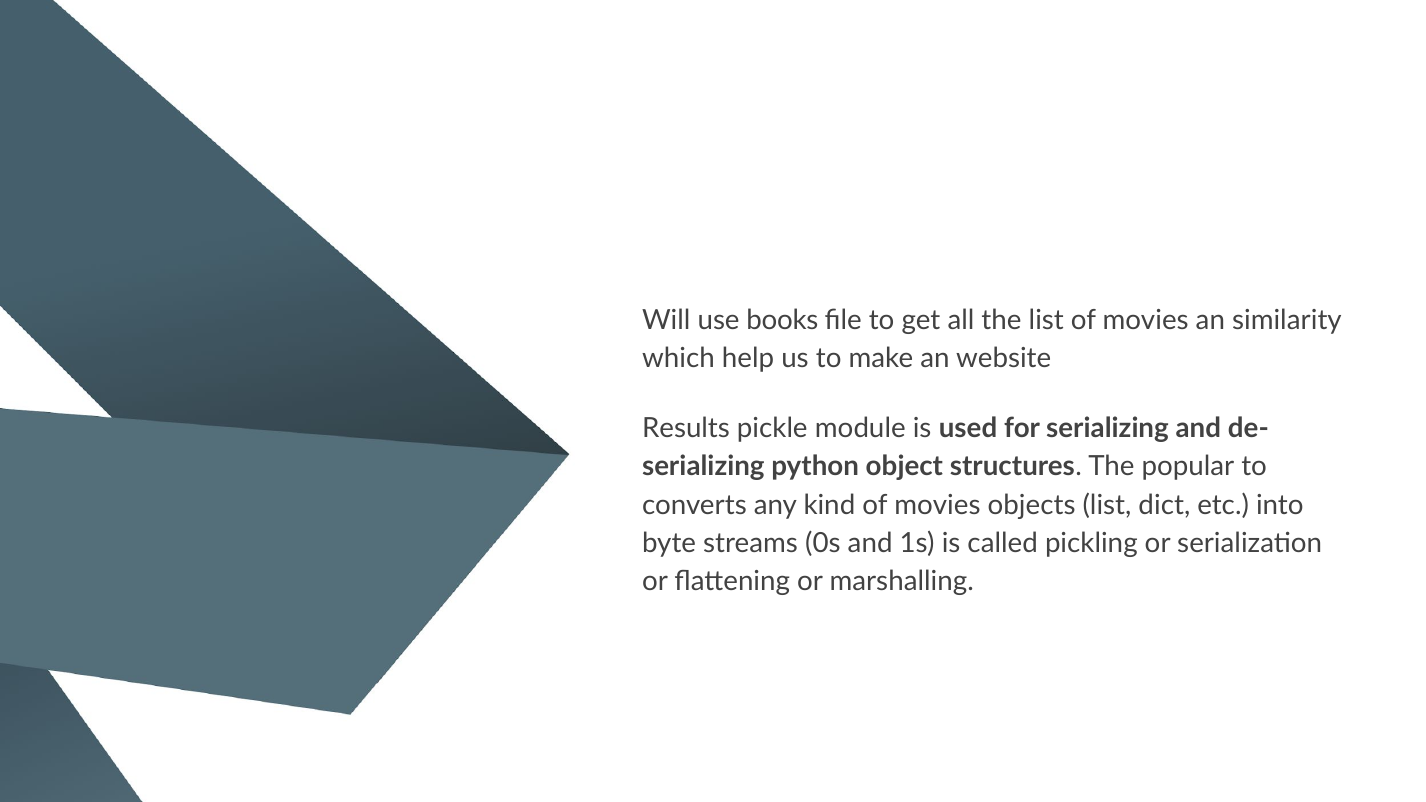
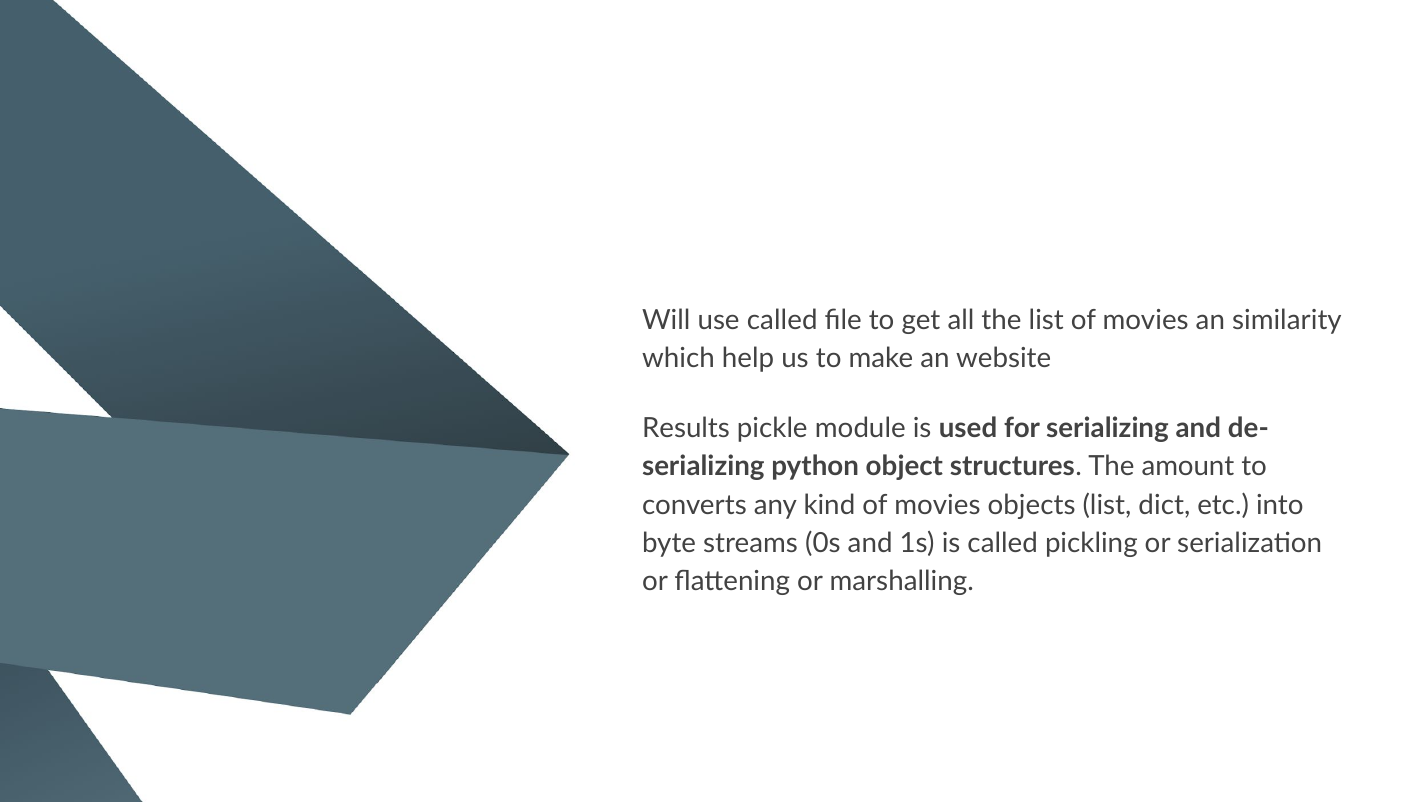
use books: books -> called (782, 320)
popular: popular -> amount (1188, 467)
